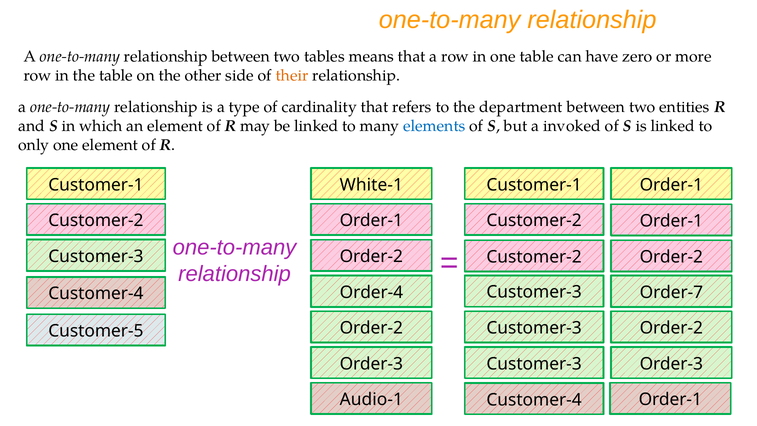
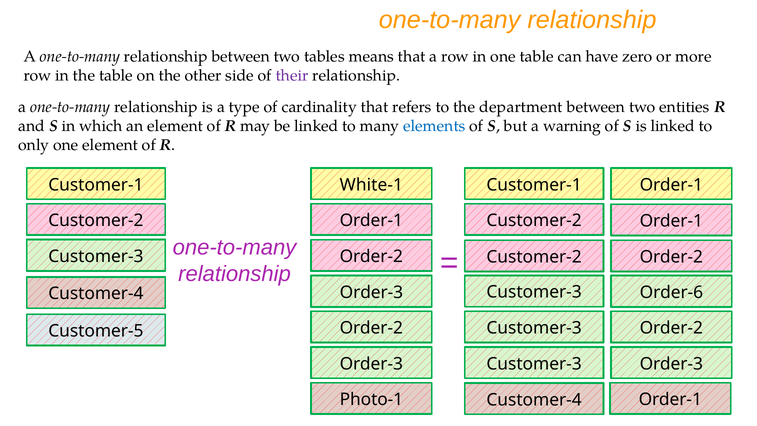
their colour: orange -> purple (292, 75)
invoked: invoked -> warning (572, 126)
Order-4: Order-4 -> Order-3 (371, 292)
Order-7: Order-7 -> Order-6 (671, 292)
Audio-1: Audio-1 -> Photo-1 (371, 399)
